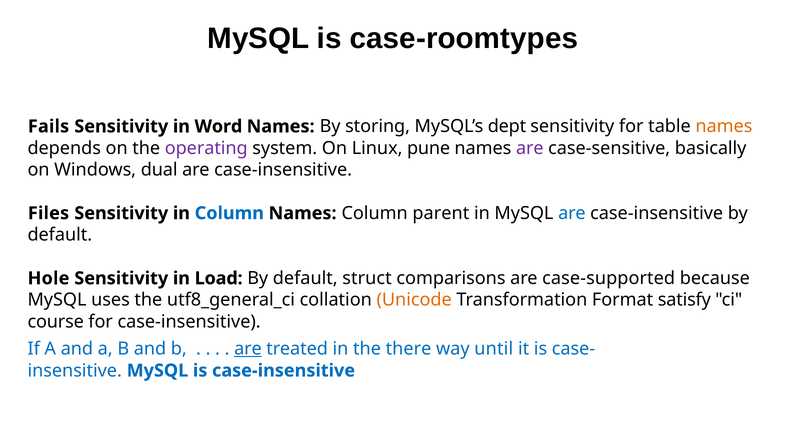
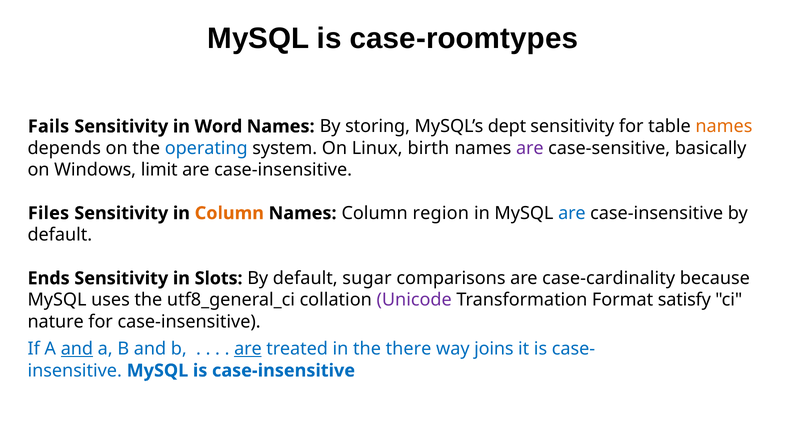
operating colour: purple -> blue (206, 148)
pune: pune -> birth (428, 148)
dual: dual -> limit (159, 170)
Column colour: blue -> orange (229, 213)
parent: parent -> region (441, 213)
Hole: Hole -> Ends (49, 278)
Load: Load -> Slots (219, 278)
struct: struct -> sugar (367, 278)
case-supported: case-supported -> case-cardinality (609, 278)
Unicode colour: orange -> purple (414, 300)
course: course -> nature (56, 322)
and underline: none -> present (77, 349)
until: until -> joins (494, 349)
